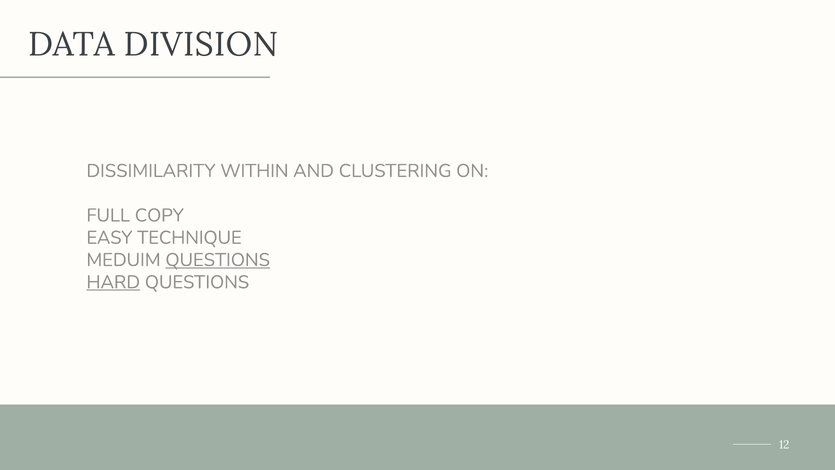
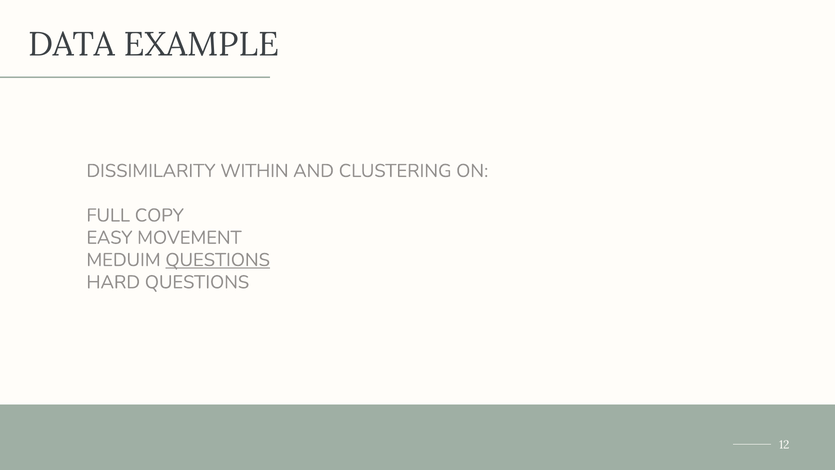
DIVISION: DIVISION -> EXAMPLE (201, 45)
TECHNIQUE: TECHNIQUE -> MOVEMENT (189, 238)
HARD underline: present -> none (113, 282)
